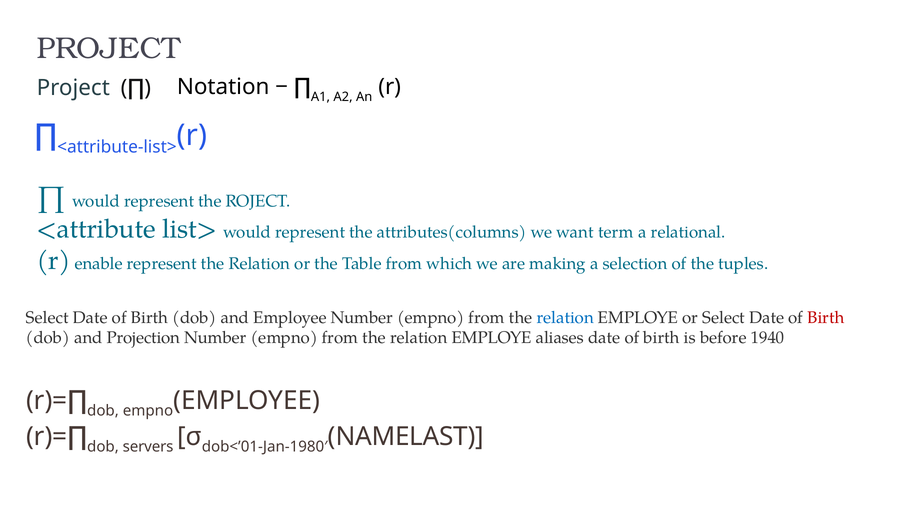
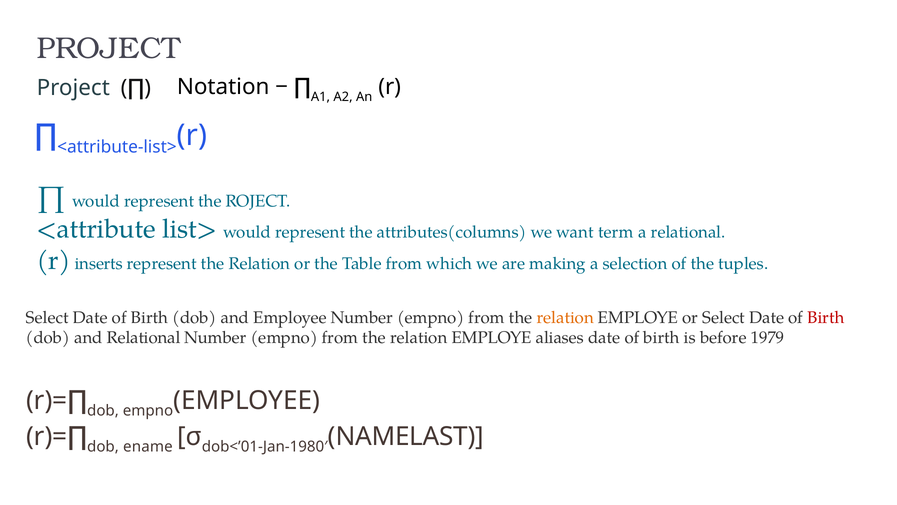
enable: enable -> inserts (99, 264)
relation colour: blue -> orange (565, 317)
and Projection: Projection -> Relational (144, 337)
1940: 1940 -> 1979 (768, 337)
servers: servers -> ename (148, 446)
